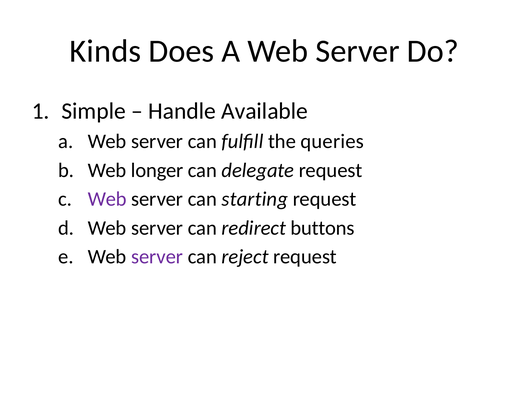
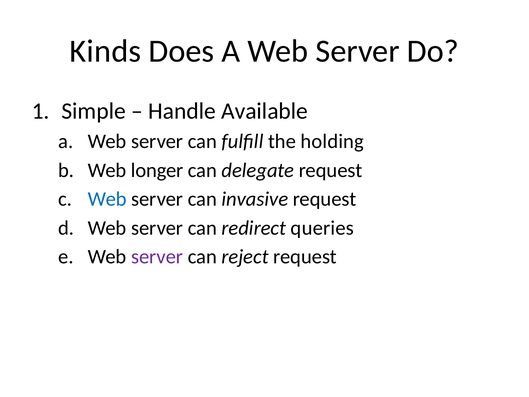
queries: queries -> holding (332, 141)
Web colour: purple -> blue (107, 199)
starting: starting -> invasive (255, 199)
buttons: buttons -> queries (322, 228)
